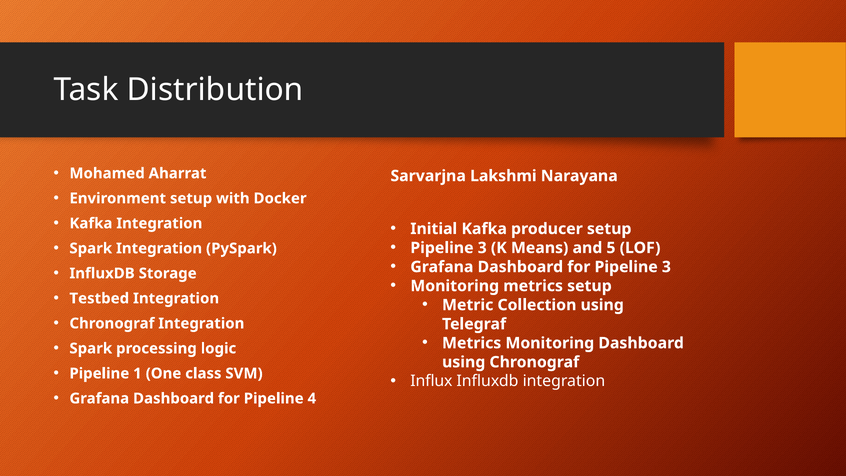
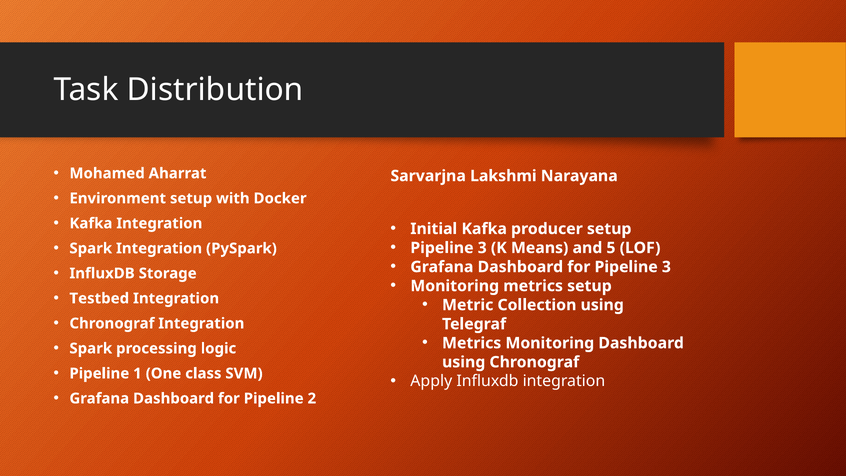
Influx: Influx -> Apply (431, 381)
4: 4 -> 2 (312, 398)
